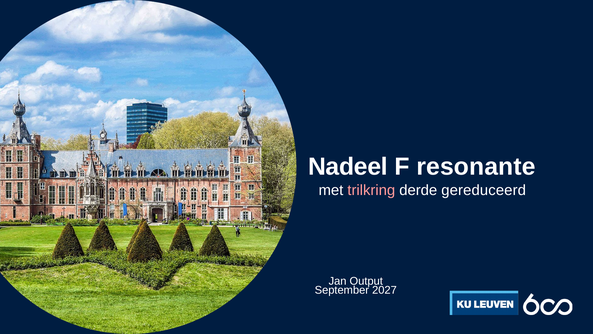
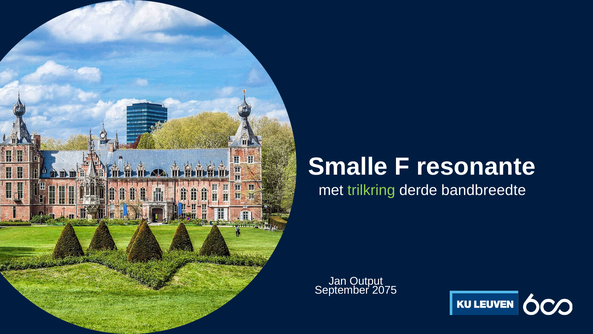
Nadeel: Nadeel -> Smalle (348, 167)
trilkring colour: pink -> light green (371, 190)
gereduceerd: gereduceerd -> bandbreedte (484, 190)
2027: 2027 -> 2075 (384, 290)
